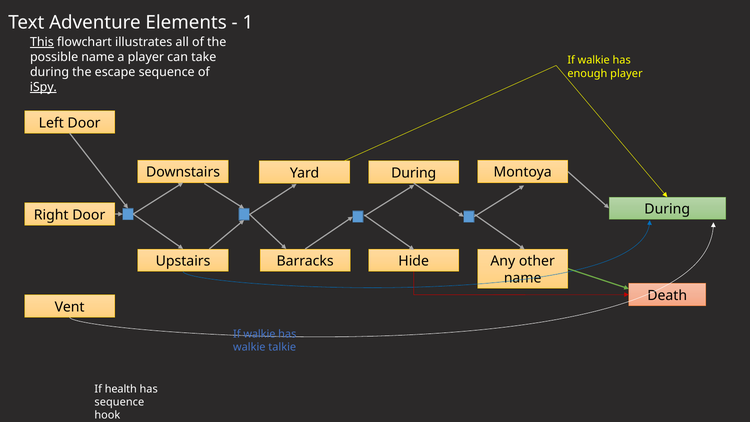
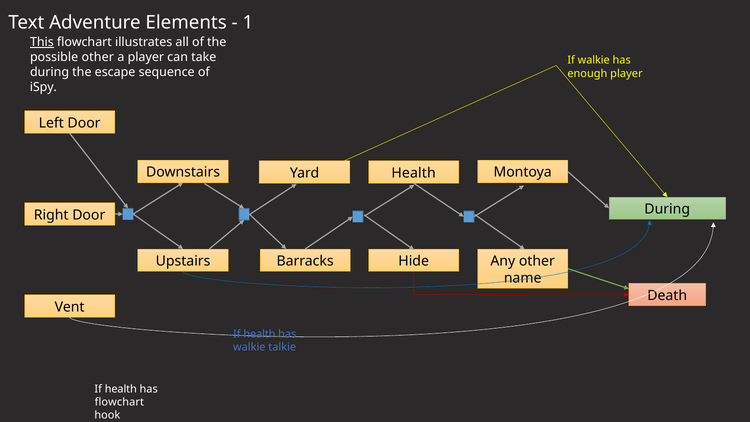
possible name: name -> other (98, 57)
iSpy underline: present -> none (43, 87)
Yard During: During -> Health (414, 173)
walkie: walkie -> health (259, 334)
sequence: sequence -> flowchart (119, 402)
